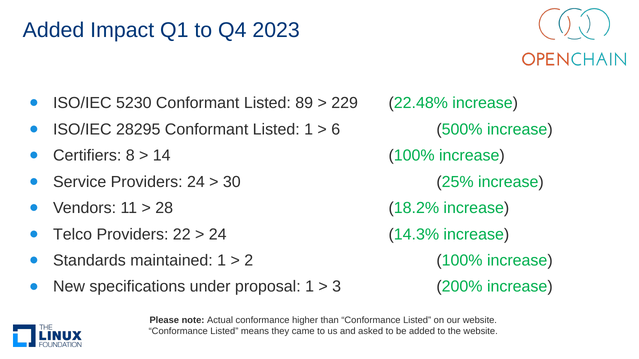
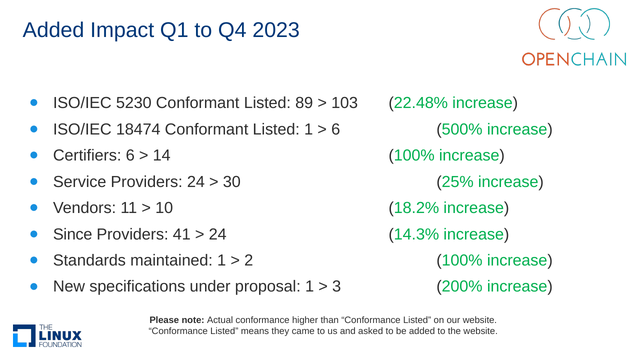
229: 229 -> 103 (345, 103)
28295: 28295 -> 18474 (138, 129)
Certifiers 8: 8 -> 6 (130, 156)
28: 28 -> 10 (164, 208)
Telco: Telco -> Since (73, 235)
22: 22 -> 41 (182, 235)
